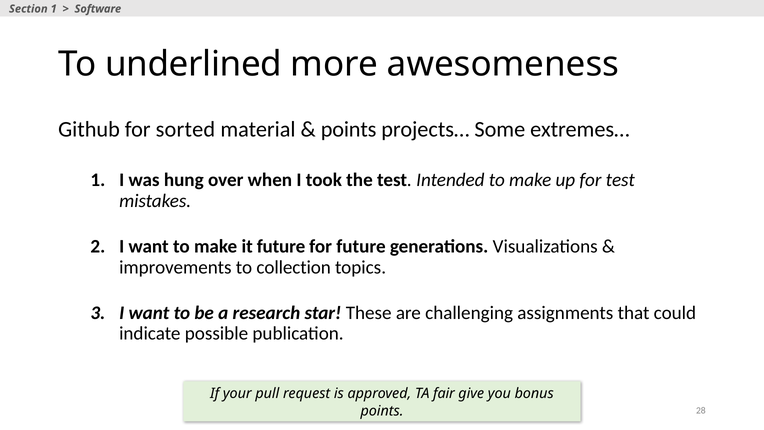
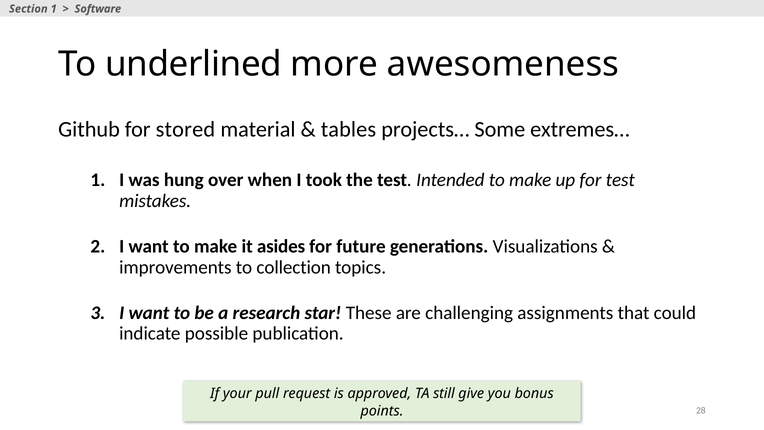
sorted: sorted -> stored (185, 129)
points: points -> tables (348, 129)
it future: future -> asides (281, 246)
fair: fair -> still (444, 394)
